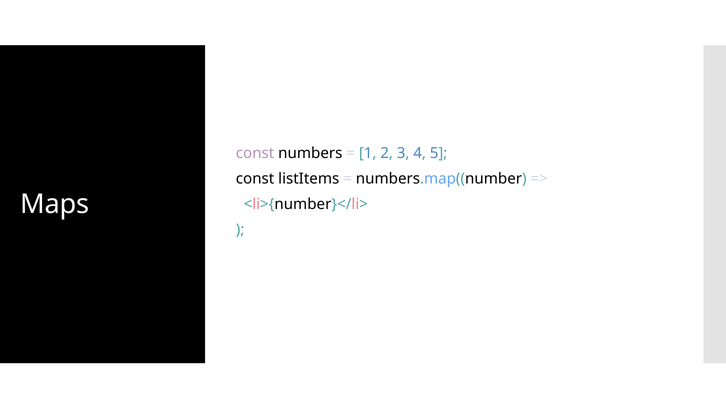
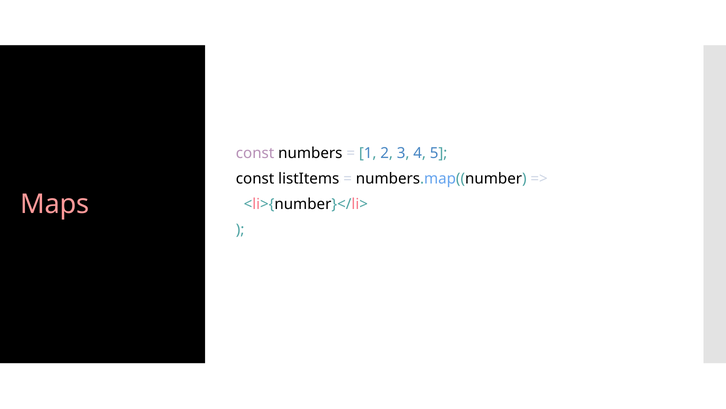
Maps colour: white -> pink (55, 204)
